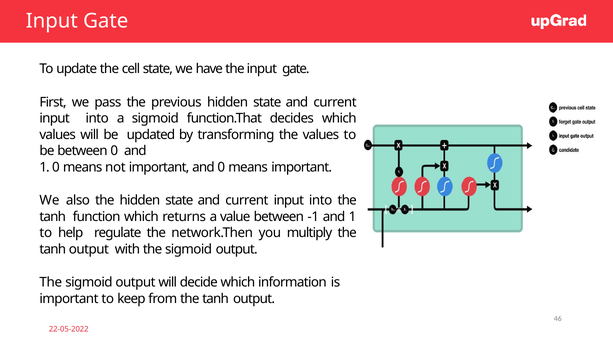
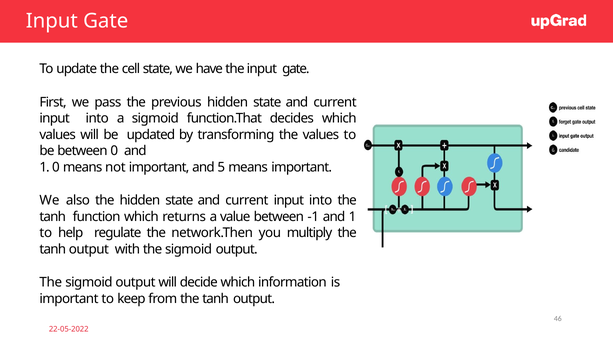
and 0: 0 -> 5 (221, 167)
